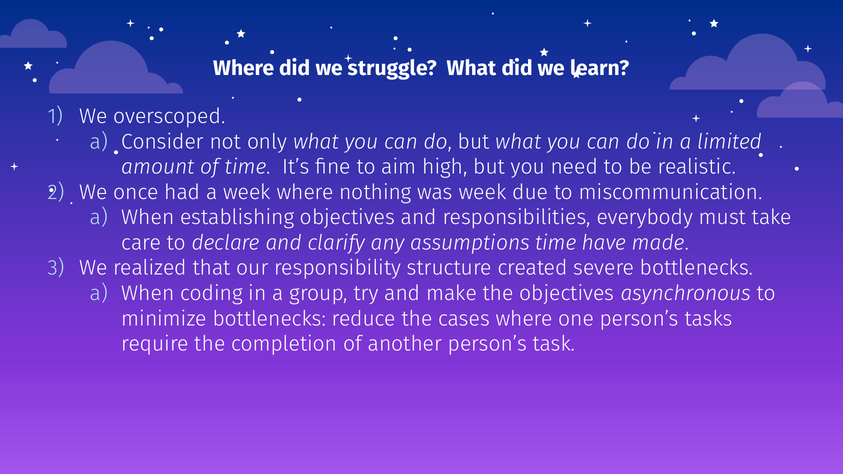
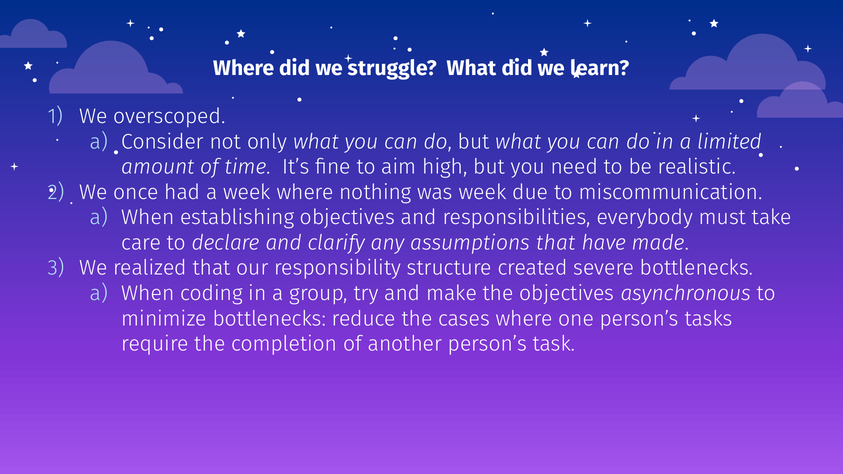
assumptions time: time -> that (556, 243)
